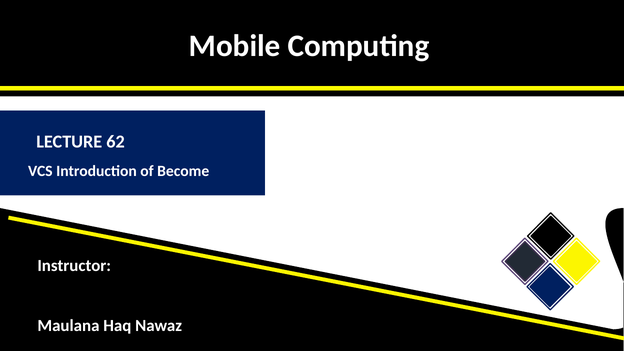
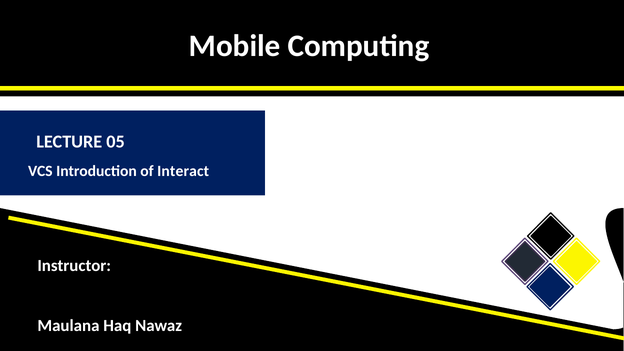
62: 62 -> 05 (116, 142)
Become: Become -> Interact (183, 171)
